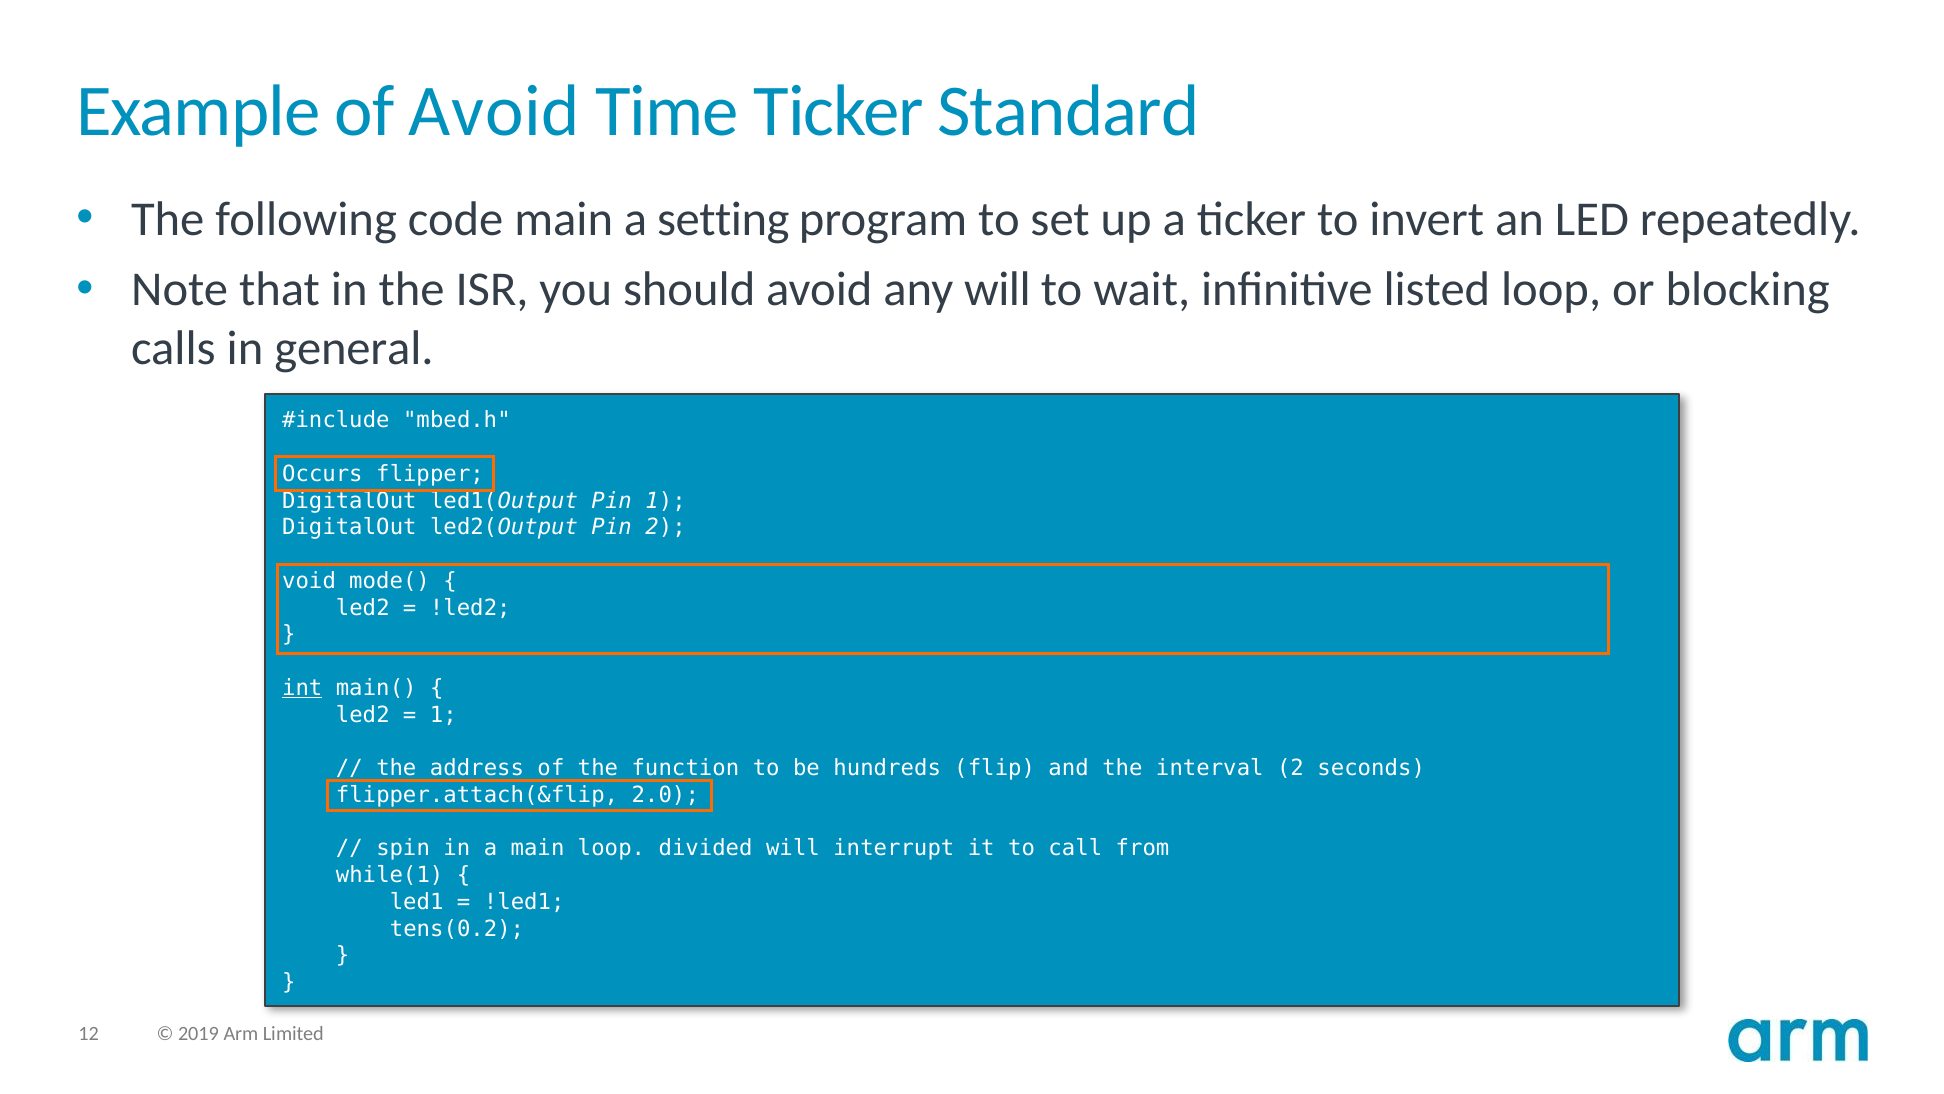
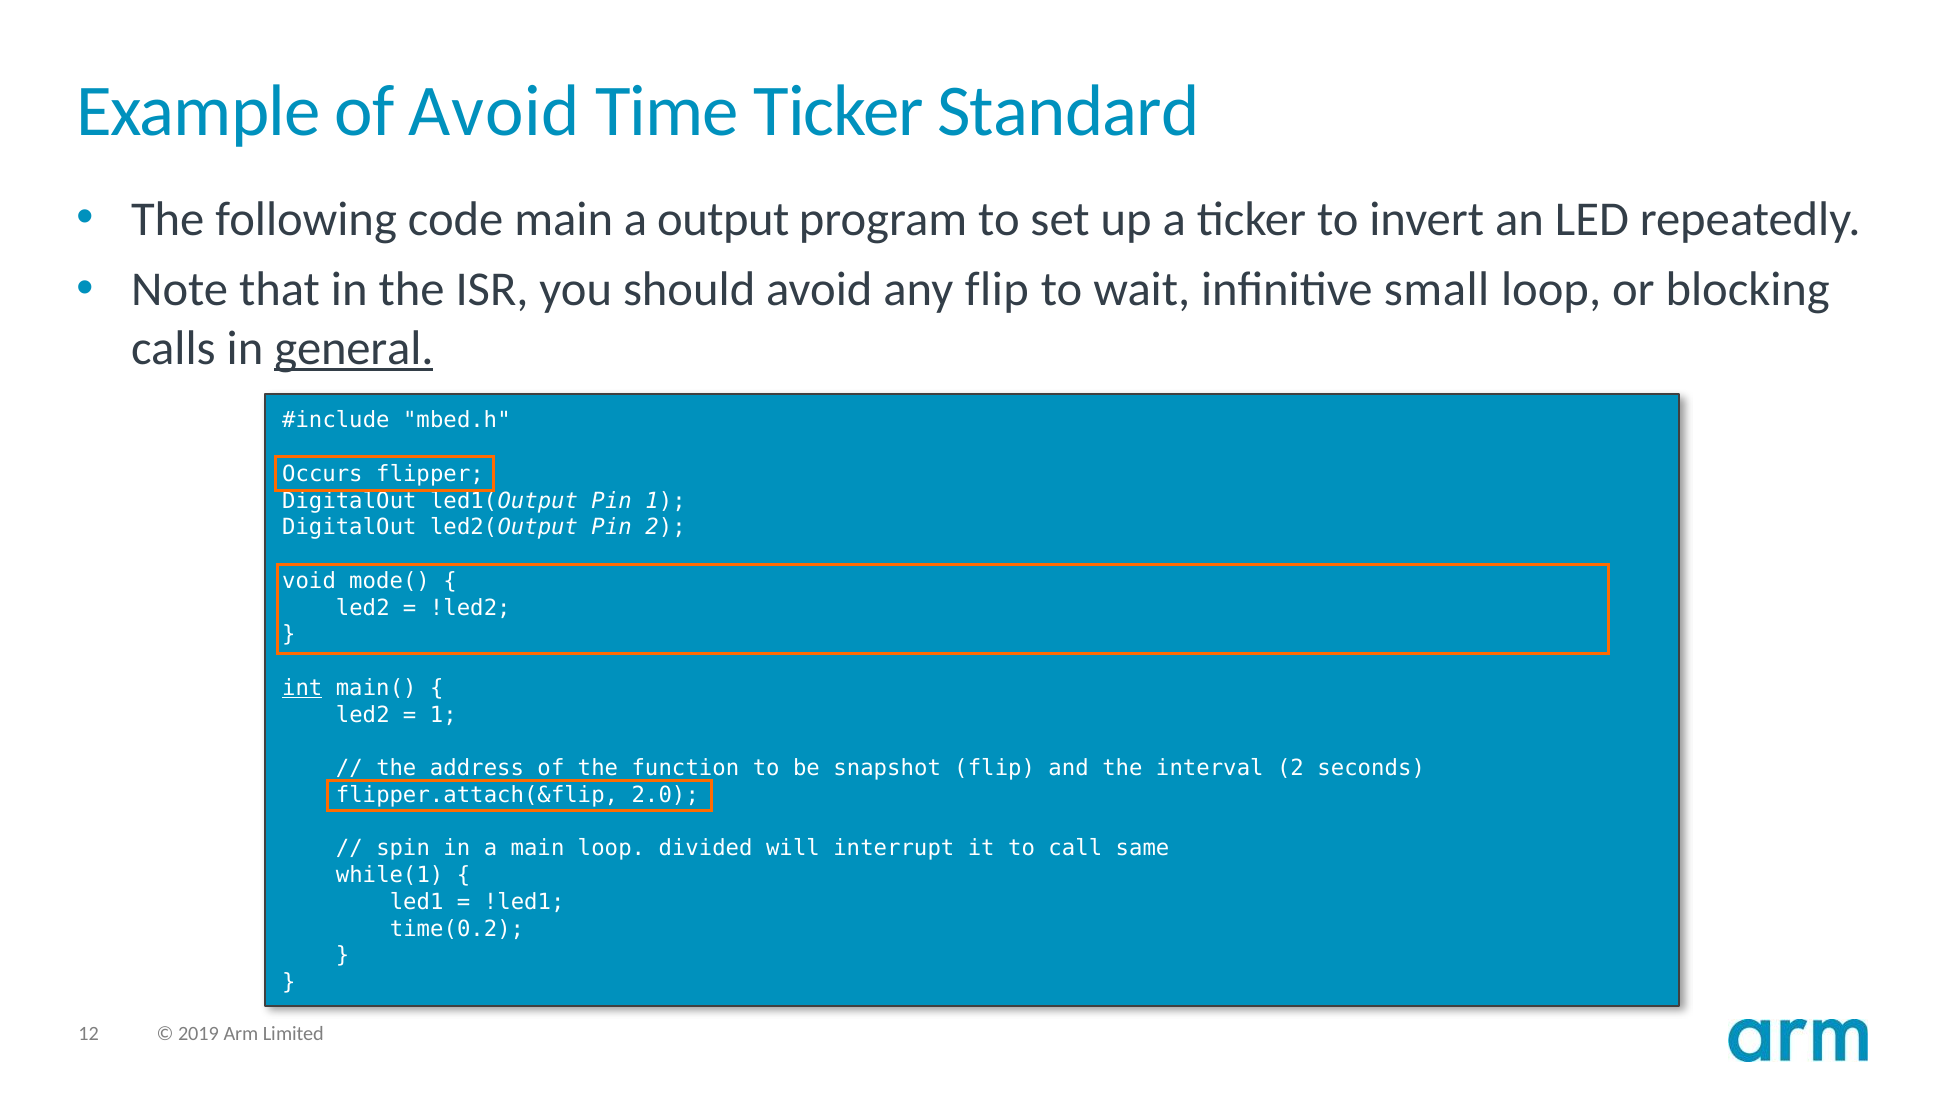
setting: setting -> output (723, 219)
any will: will -> flip (997, 290)
listed: listed -> small (1437, 290)
general underline: none -> present (354, 348)
hundreds: hundreds -> snapshot (887, 768)
from: from -> same (1143, 848)
tens(0.2: tens(0.2 -> time(0.2 (457, 928)
